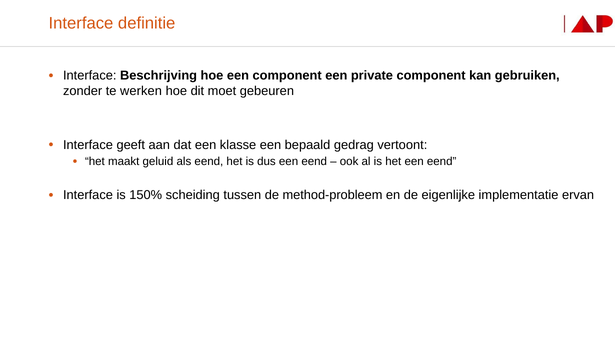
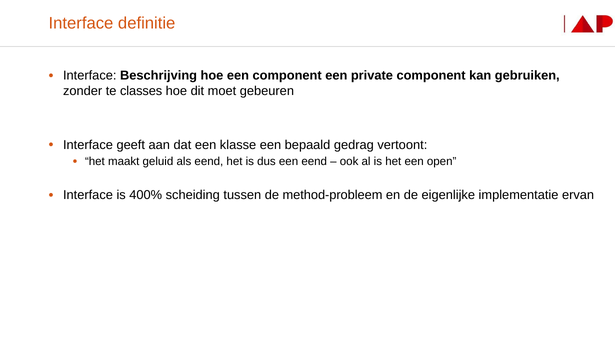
werken: werken -> classes (141, 91)
het een eend: eend -> open (442, 162)
150%: 150% -> 400% (146, 195)
